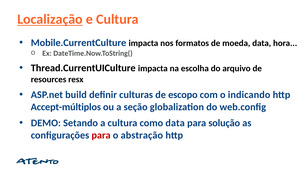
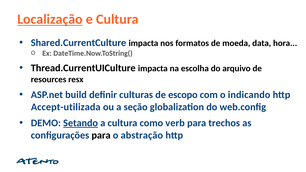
Mobile.CurrentCulture: Mobile.CurrentCulture -> Shared.CurrentCulture (79, 43)
Accept-múltiplos: Accept-múltiplos -> Accept-utilizada (66, 107)
Setando underline: none -> present (81, 123)
como data: data -> verb (175, 123)
solução: solução -> trechos (224, 123)
para colour: red -> black (101, 135)
